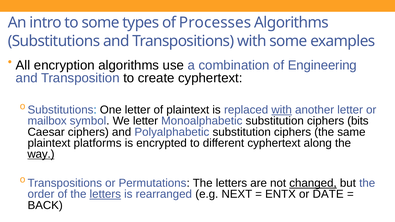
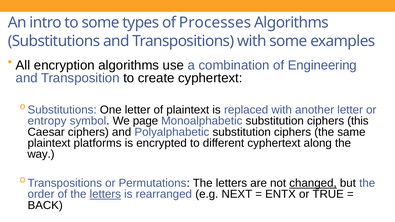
with underline: present -> none (282, 110)
mailbox: mailbox -> entropy (47, 121)
We letter: letter -> page (146, 121)
bits: bits -> this (358, 121)
way underline: present -> none (41, 154)
DATE: DATE -> TRUE (328, 194)
